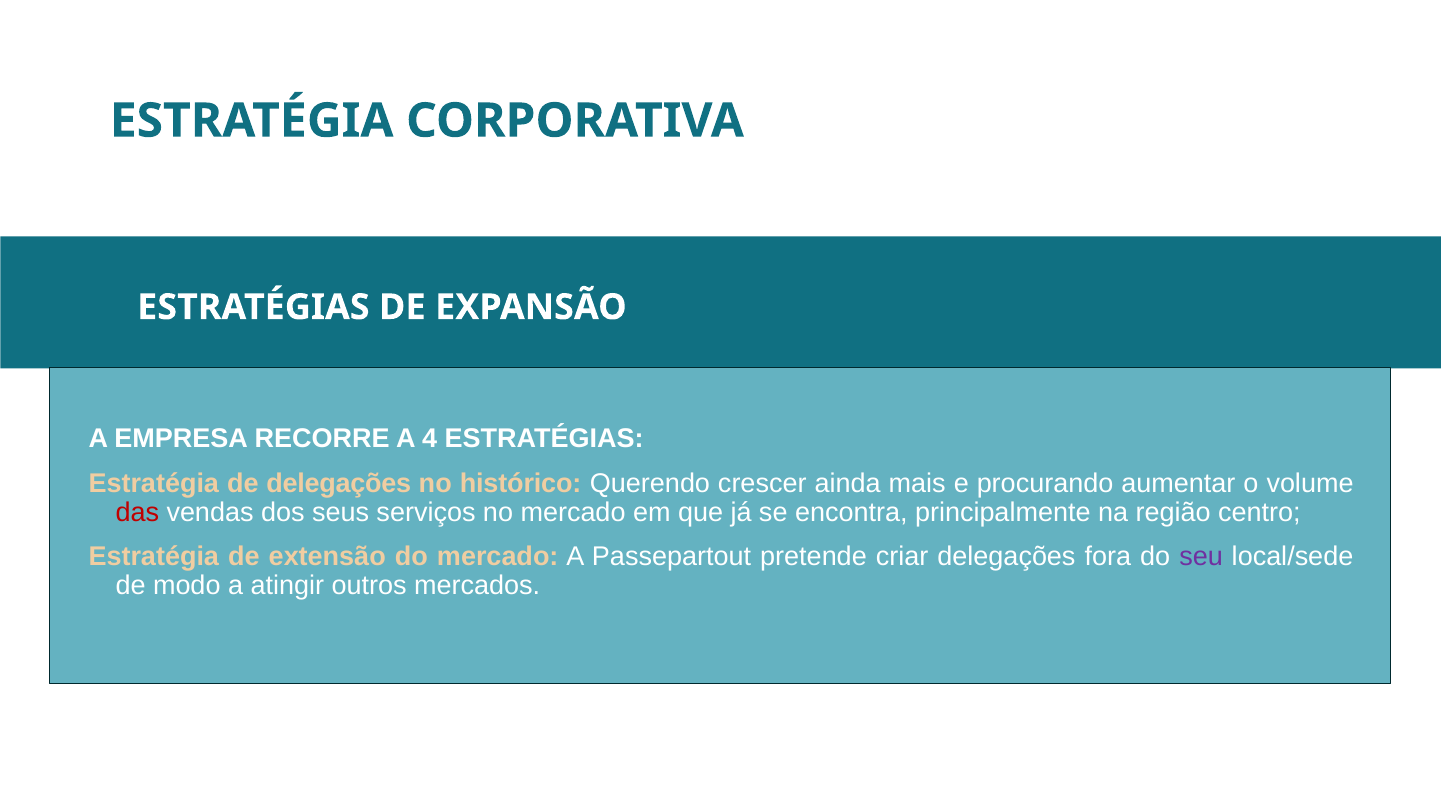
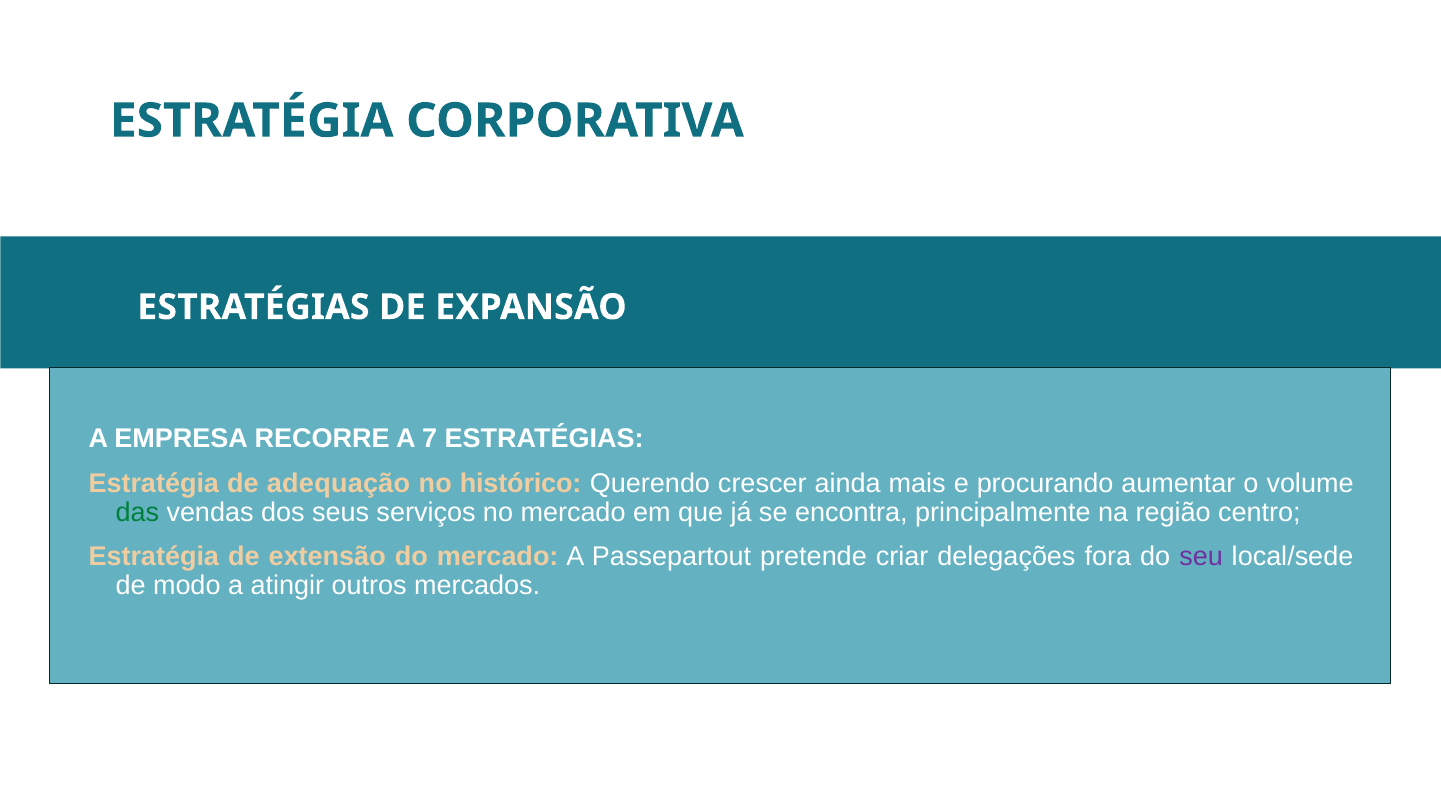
4: 4 -> 7 (430, 439)
de delegações: delegações -> adequação (339, 483)
das colour: red -> green (137, 512)
